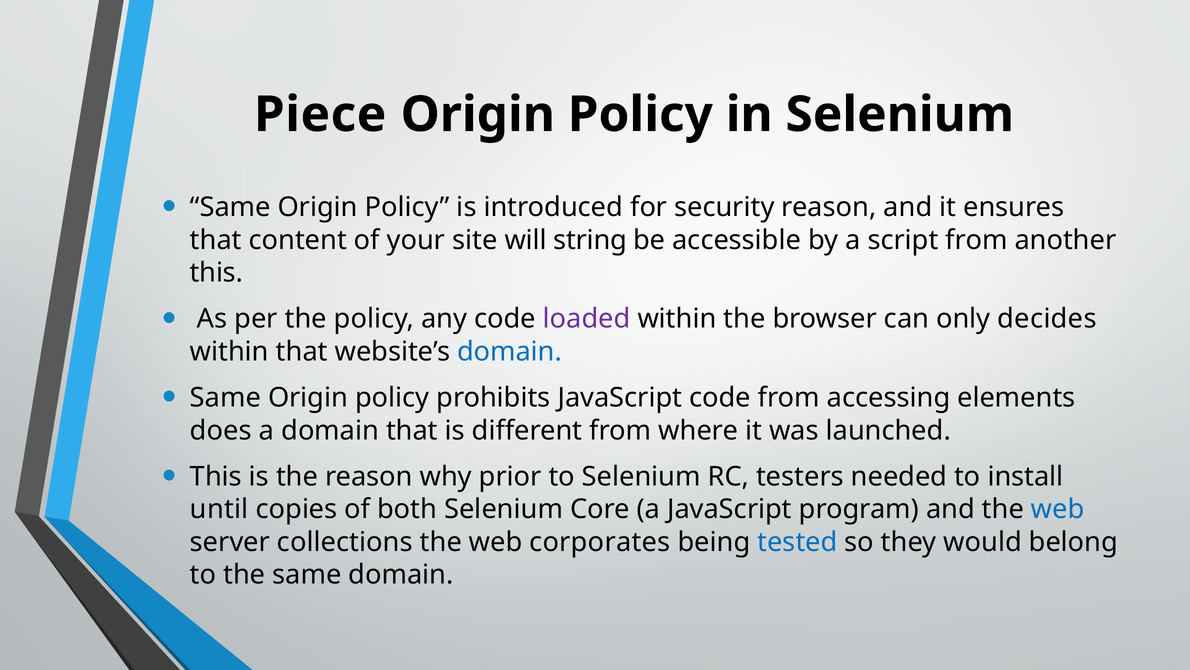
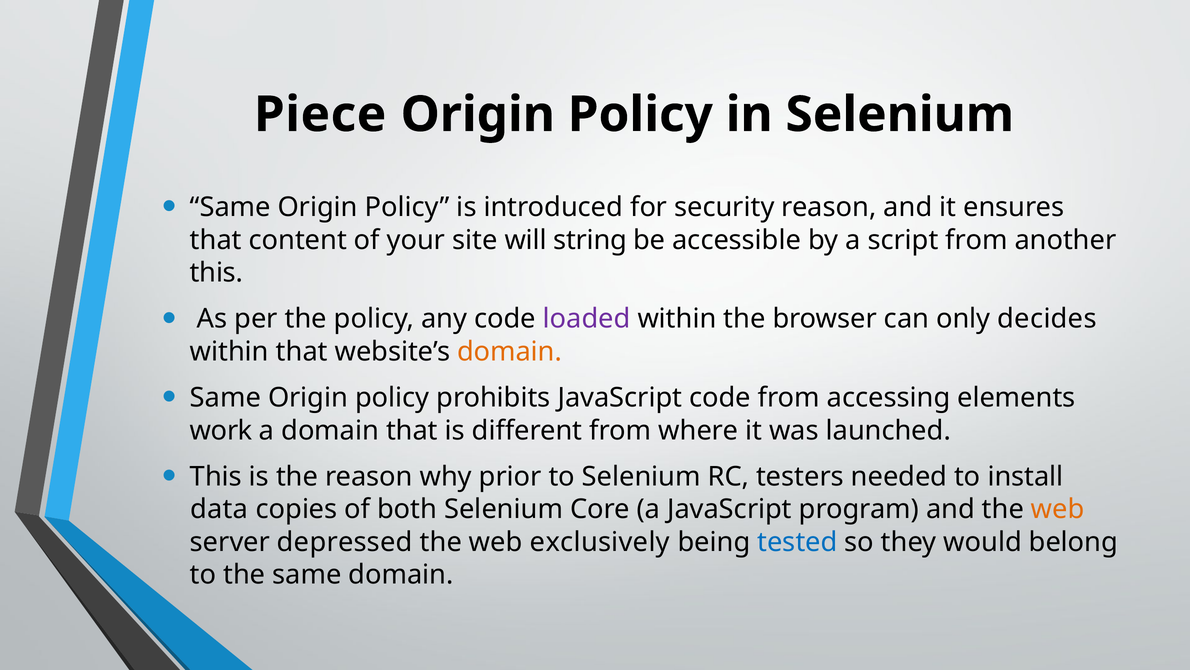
domain colour: blue -> orange (510, 351)
does: does -> work (221, 430)
until: until -> data (219, 509)
web colour: blue -> orange (1058, 509)
collections: collections -> depressed (345, 542)
corporates: corporates -> exclusively (600, 542)
